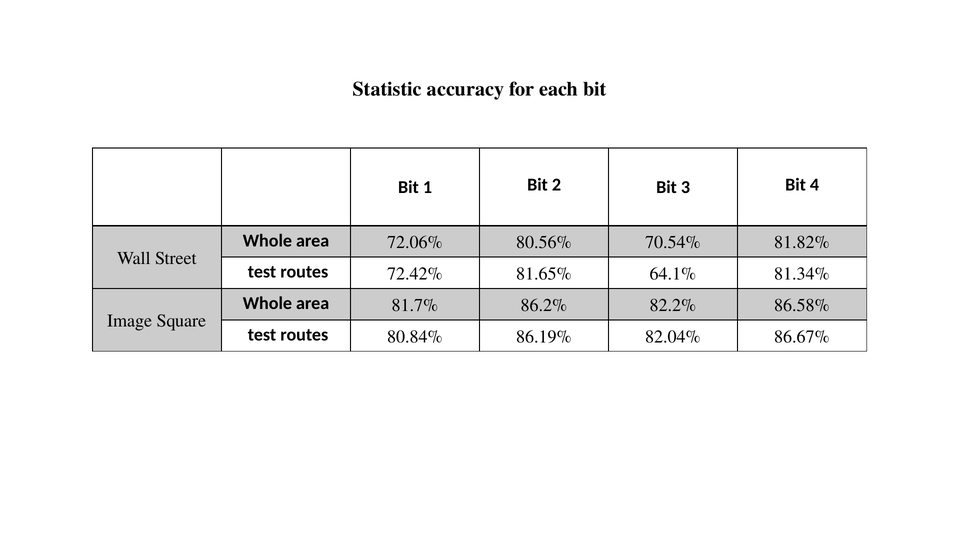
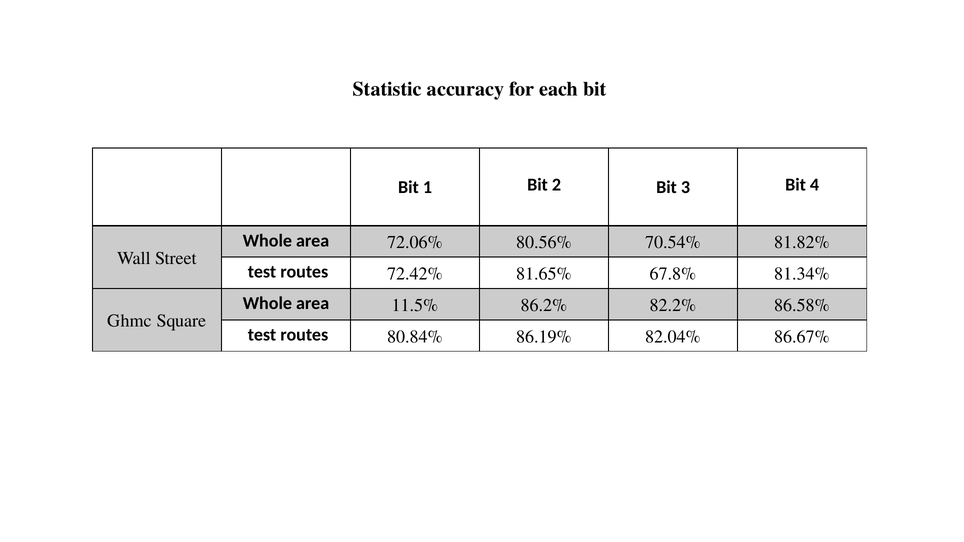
64.1%: 64.1% -> 67.8% (673, 274)
81.7%: 81.7% -> 11.5% (415, 305)
Image: Image -> Ghmc (130, 321)
